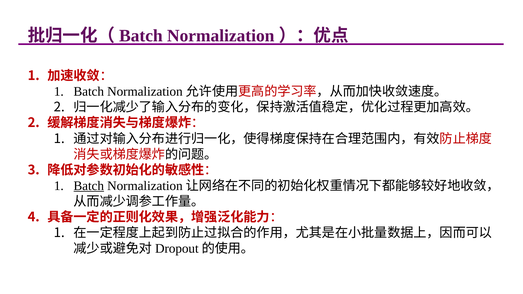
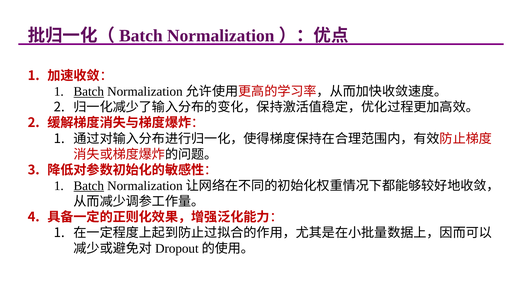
Batch underline: none -> present (89, 92)
